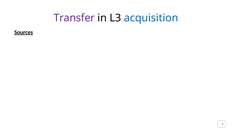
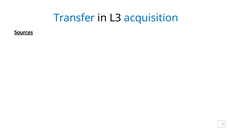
Transfer colour: purple -> blue (74, 18)
